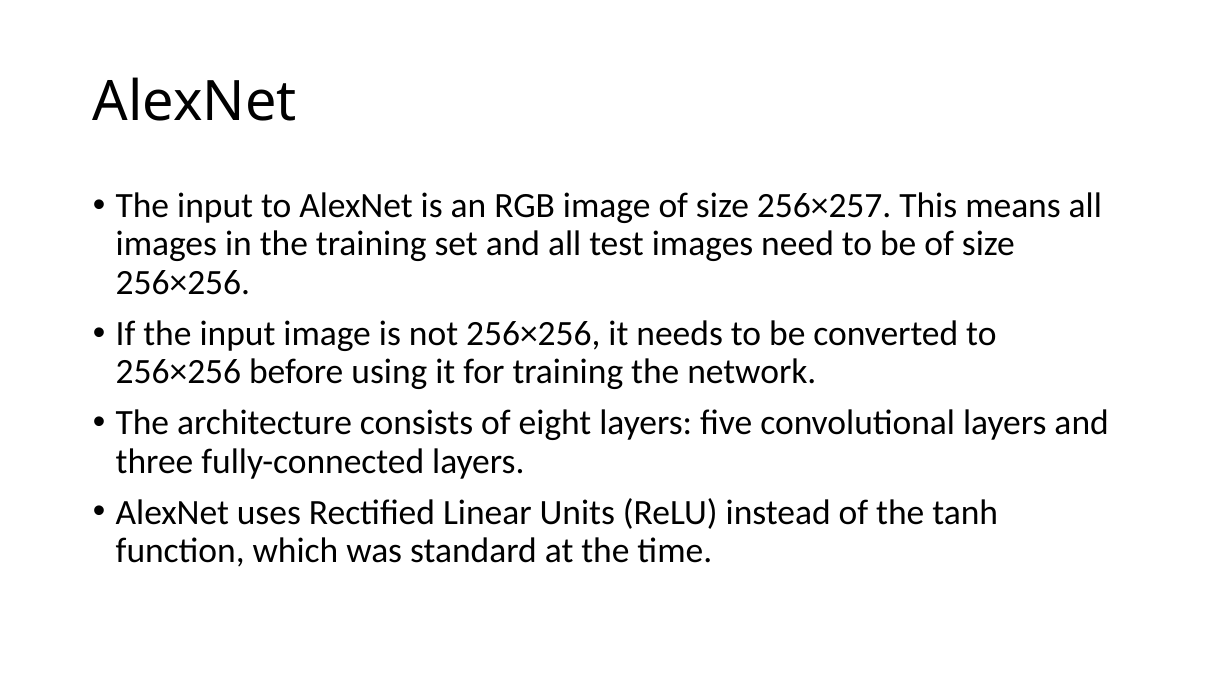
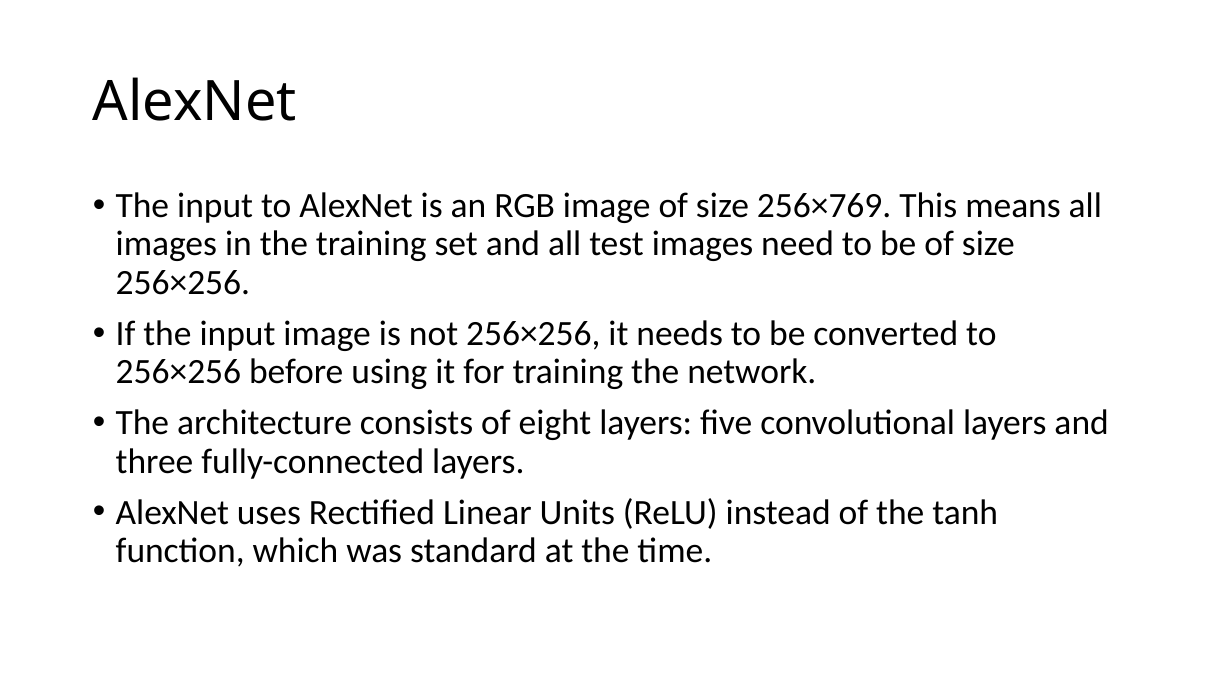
256×257: 256×257 -> 256×769 (824, 206)
